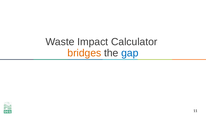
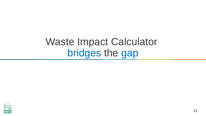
bridges colour: orange -> blue (84, 53)
